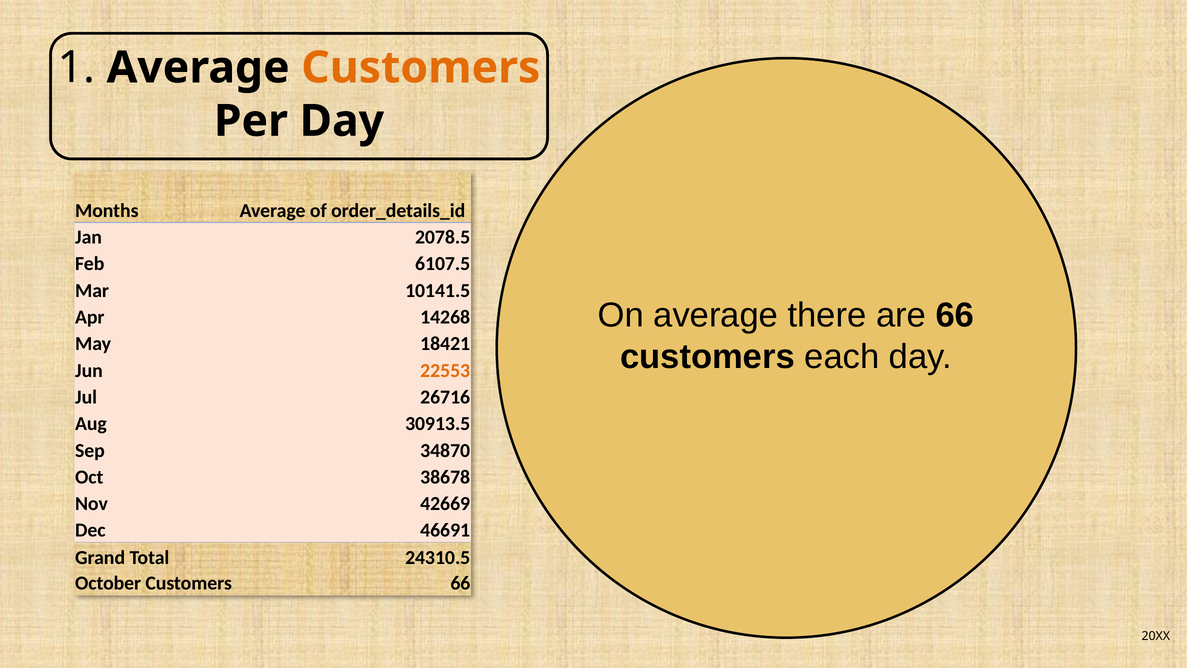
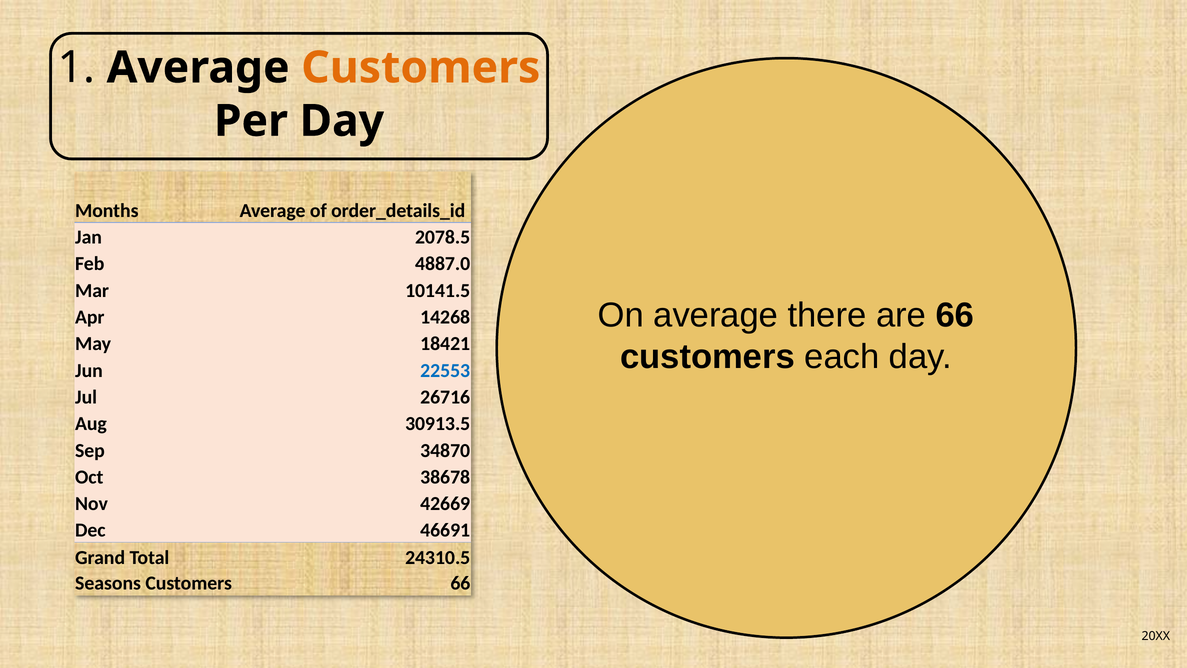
6107.5: 6107.5 -> 4887.0 (443, 264)
22553 colour: orange -> blue (445, 370)
October: October -> Seasons (108, 583)
